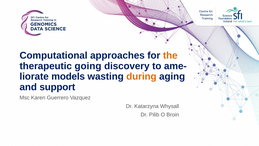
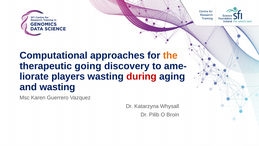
models: models -> players (68, 76)
during colour: orange -> red (141, 76)
and support: support -> wasting (57, 87)
